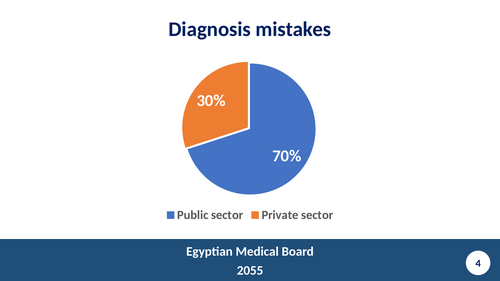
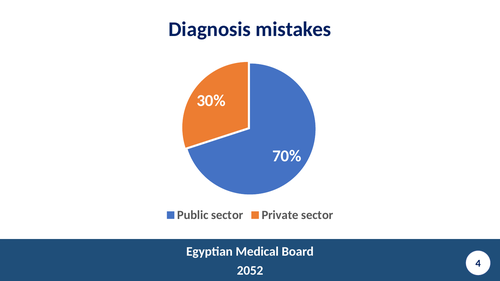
2055: 2055 -> 2052 (250, 271)
